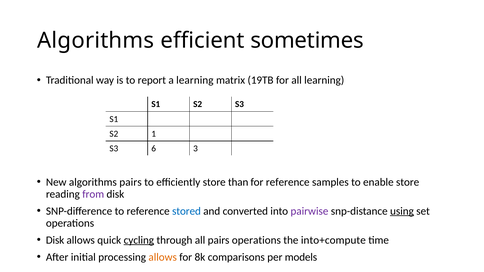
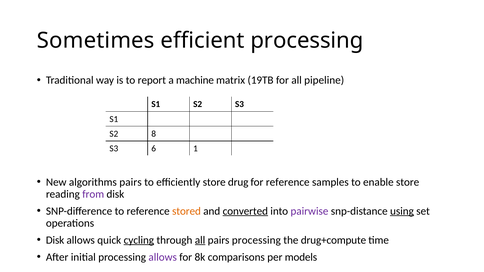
Algorithms: Algorithms -> Sometimes (96, 41)
efficient sometimes: sometimes -> processing (307, 41)
a learning: learning -> machine (195, 80)
all learning: learning -> pipeline (324, 80)
1: 1 -> 8 (154, 134)
3: 3 -> 1 (195, 149)
than: than -> drug (238, 182)
stored colour: blue -> orange (186, 211)
converted underline: none -> present (245, 211)
all underline: none -> present (200, 240)
pairs operations: operations -> processing (256, 240)
into+compute: into+compute -> drug+compute (333, 240)
allows colour: orange -> purple (163, 257)
